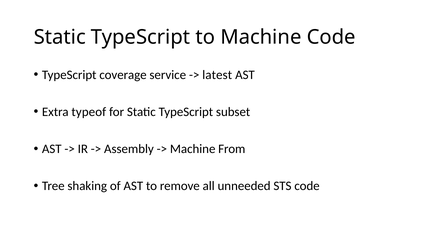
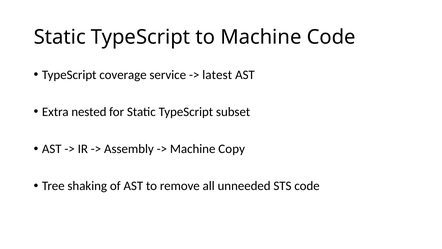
typeof: typeof -> nested (89, 112)
From: From -> Copy (232, 149)
